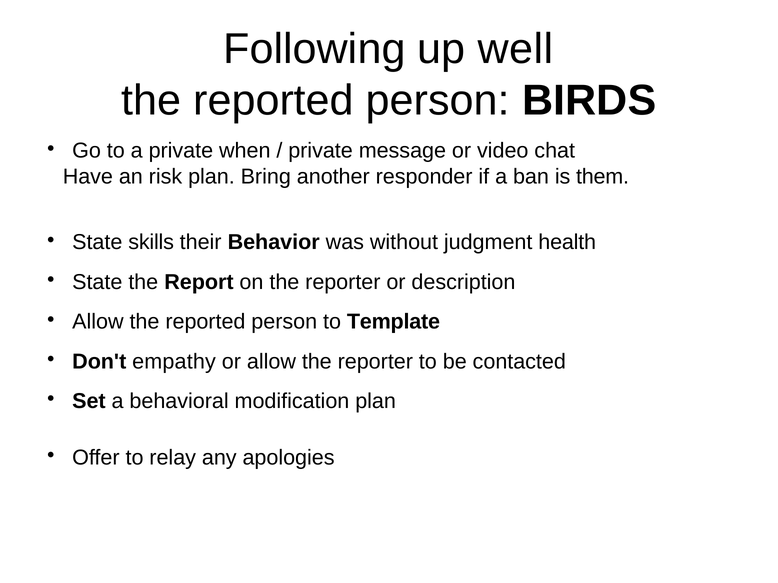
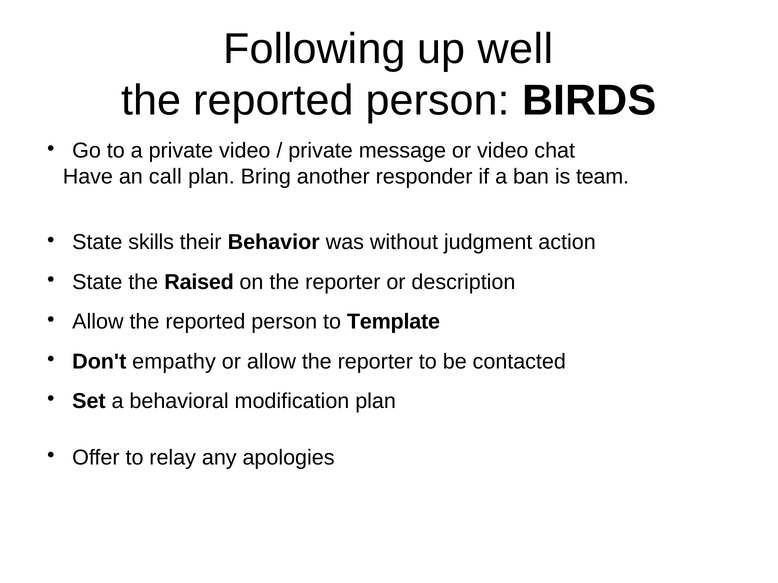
private when: when -> video (245, 151)
risk: risk -> call (165, 177)
them: them -> team (603, 177)
health: health -> action (567, 242)
Report: Report -> Raised (199, 282)
